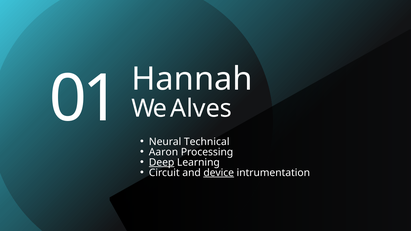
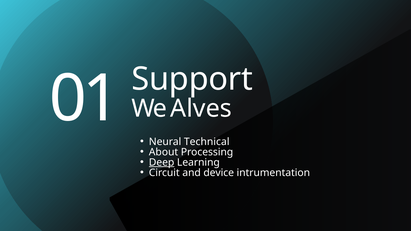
Hannah: Hannah -> Support (192, 79)
Aaron: Aaron -> About (164, 152)
device underline: present -> none (219, 173)
